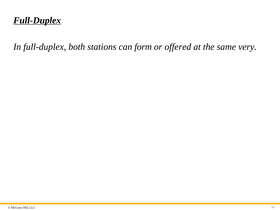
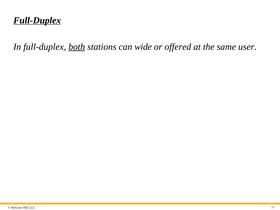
both underline: none -> present (77, 47)
form: form -> wide (143, 47)
very: very -> user (247, 47)
